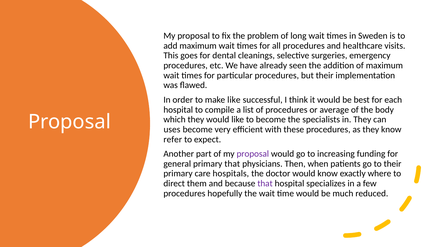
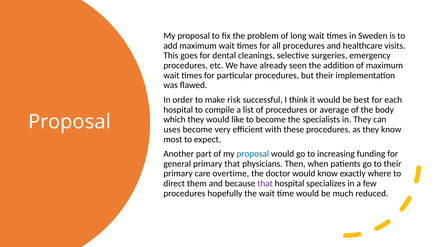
make like: like -> risk (234, 100)
refer: refer -> most (173, 139)
proposal colour: purple -> blue (253, 154)
hospitals: hospitals -> overtime (231, 174)
